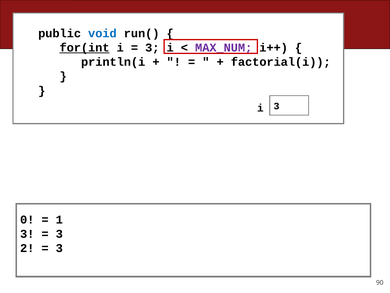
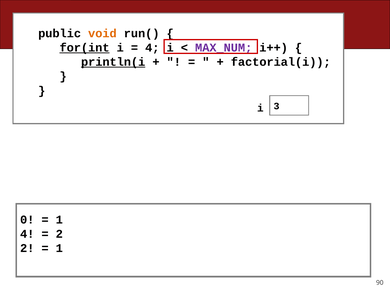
void colour: blue -> orange (102, 33)
3: 3 -> 4 (152, 48)
println(i underline: none -> present (113, 62)
3: 3 -> 4 (27, 234)
3: 3 -> 2 (59, 234)
3: 3 -> 1 (59, 248)
